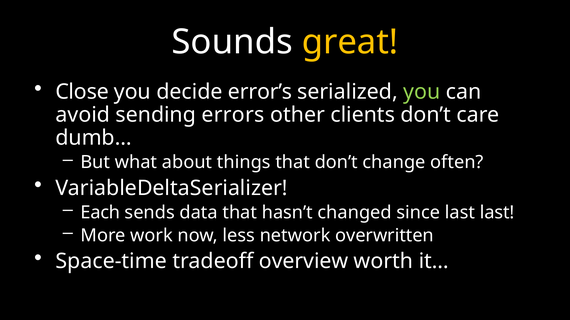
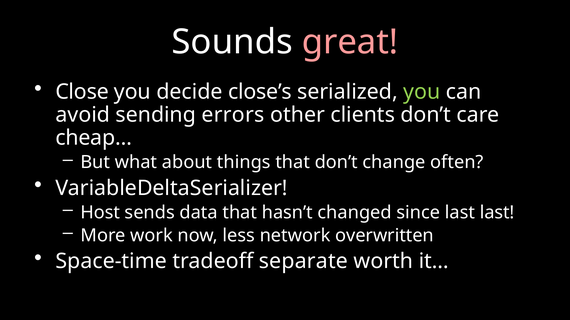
great colour: yellow -> pink (350, 42)
error’s: error’s -> close’s (260, 92)
dumb…: dumb… -> cheap… (94, 138)
Each: Each -> Host (100, 213)
overview: overview -> separate (303, 262)
